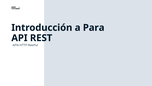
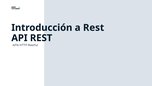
a Para: Para -> Rest (94, 28)
